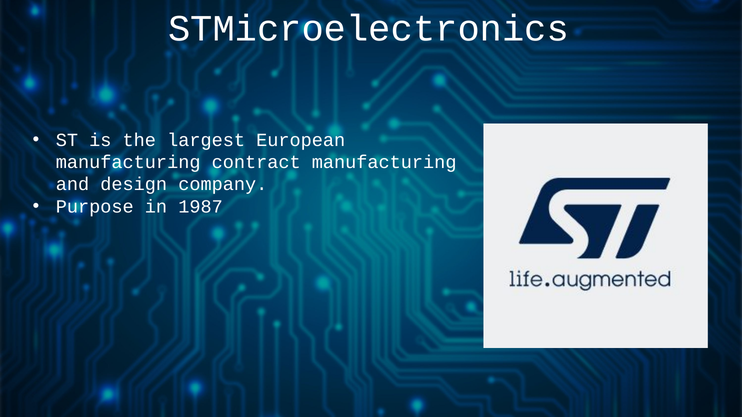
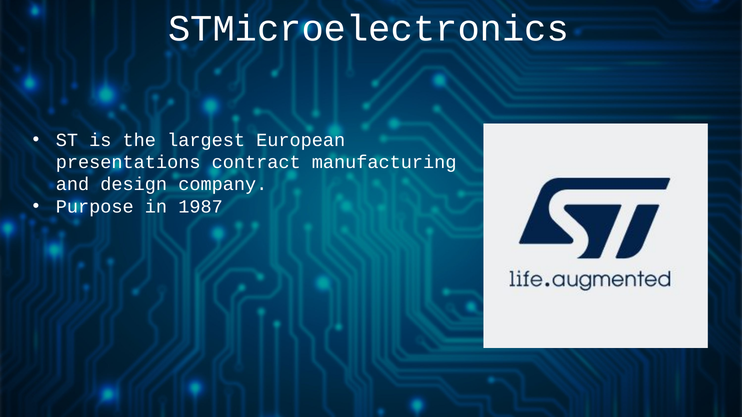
manufacturing: manufacturing -> presentations (128, 162)
